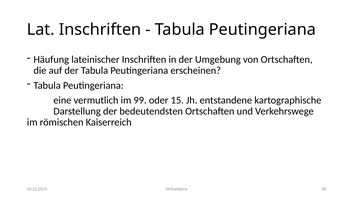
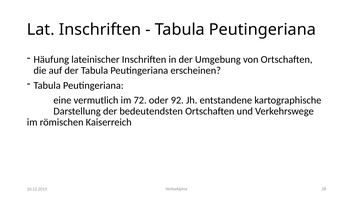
99: 99 -> 72 (140, 100)
15: 15 -> 92 (177, 100)
